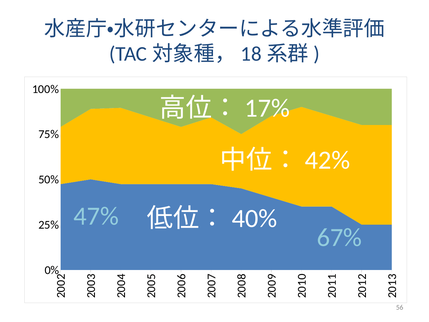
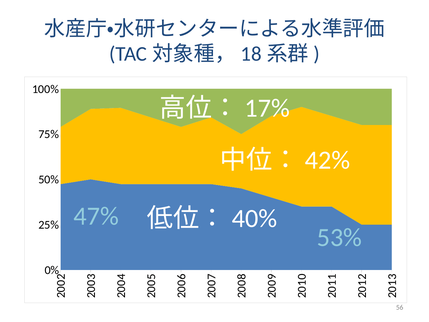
67%: 67% -> 53% (339, 237)
